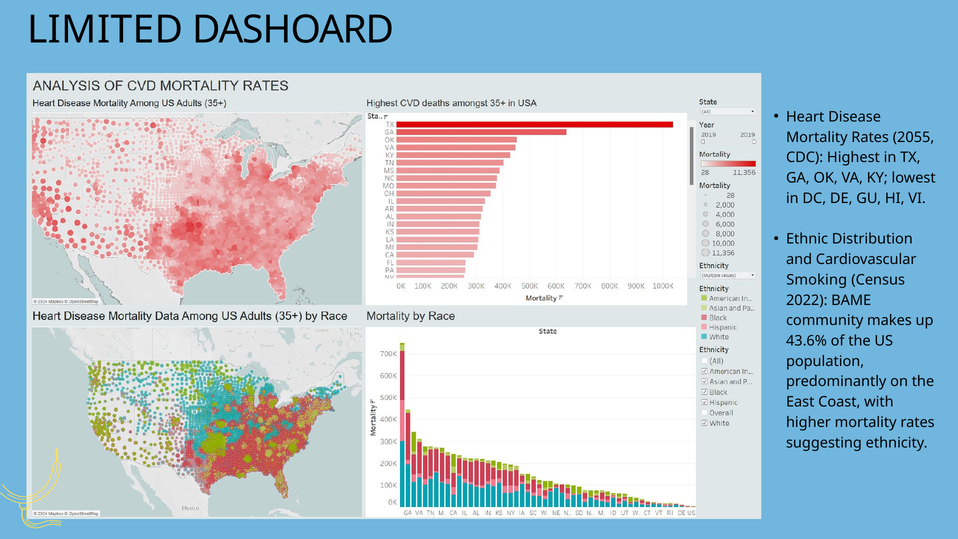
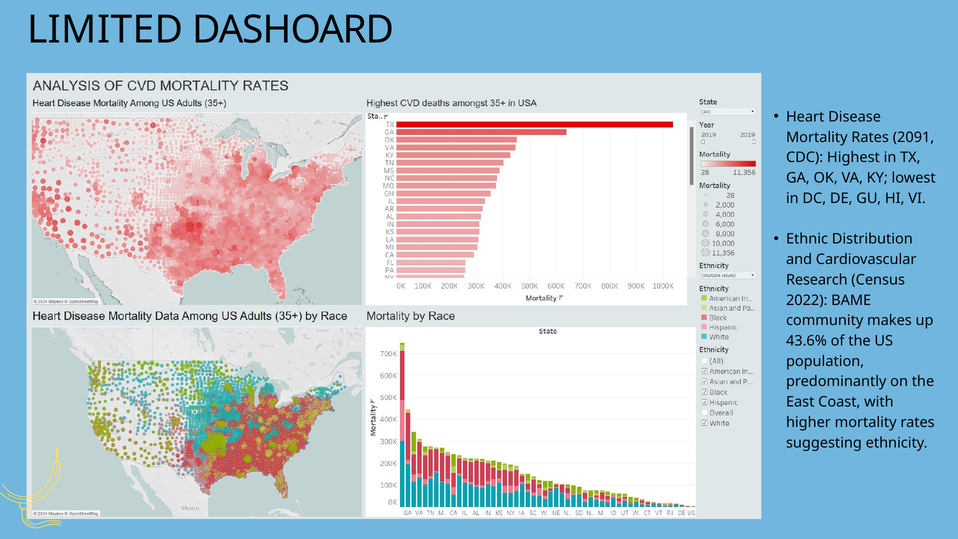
2055: 2055 -> 2091 (914, 137)
Smoking: Smoking -> Research (817, 280)
